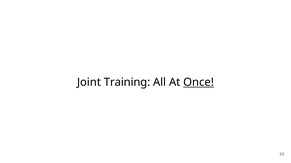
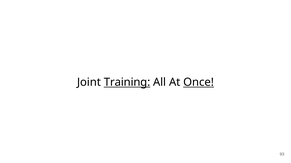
Training underline: none -> present (127, 83)
